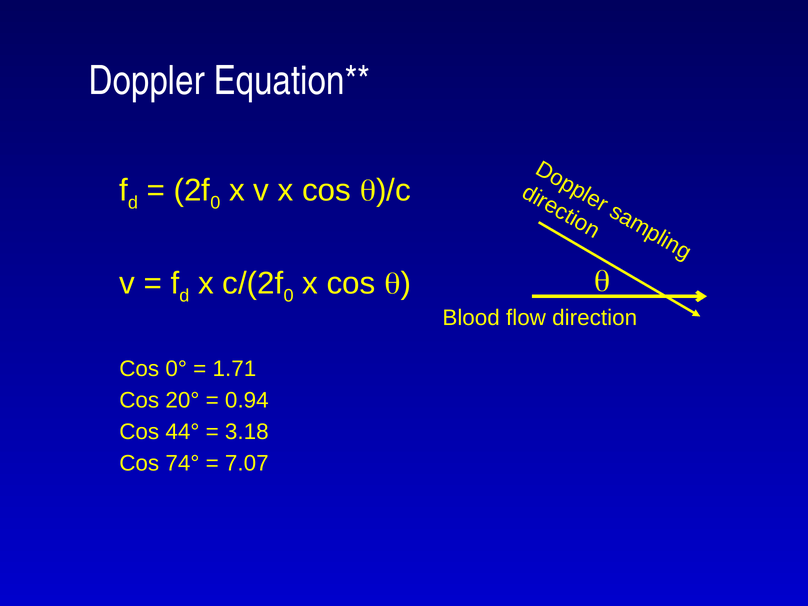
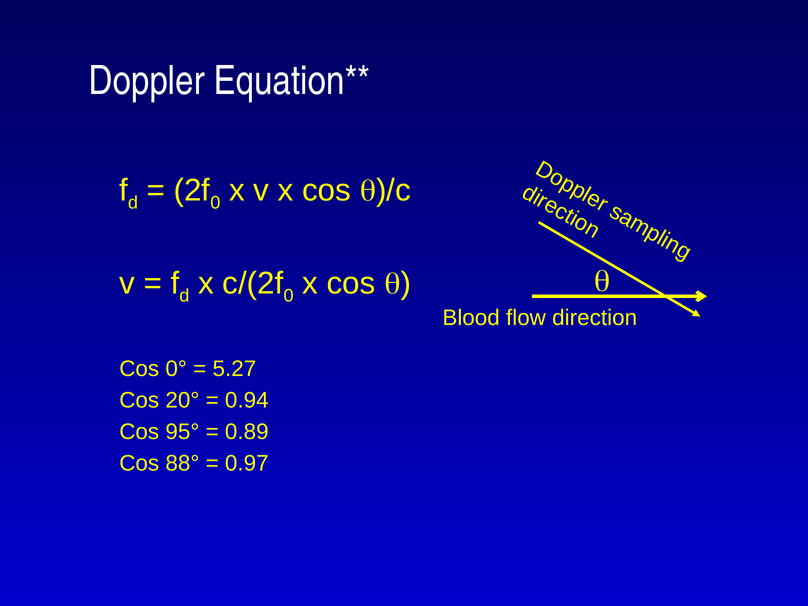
1.71: 1.71 -> 5.27 (234, 369)
44°: 44° -> 95° (182, 432)
3.18: 3.18 -> 0.89 (247, 432)
74°: 74° -> 88° (182, 463)
7.07: 7.07 -> 0.97 (247, 463)
